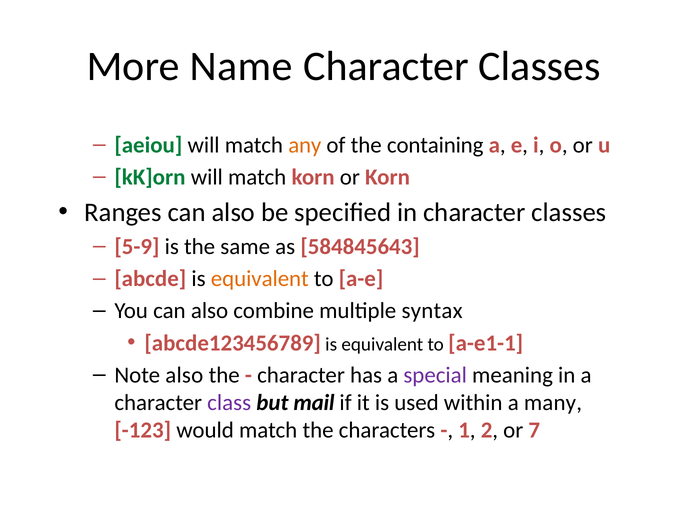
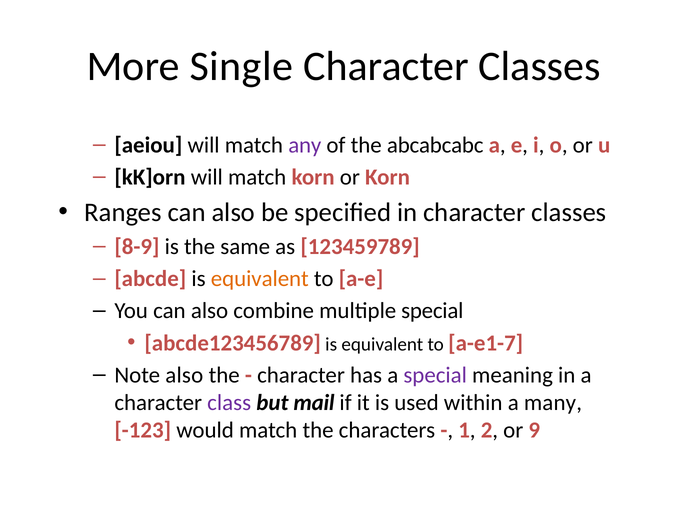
Name: Name -> Single (241, 67)
aeiou colour: green -> black (148, 145)
any colour: orange -> purple (305, 145)
containing: containing -> abcabcabc (435, 145)
kK]orn colour: green -> black (150, 177)
5-9: 5-9 -> 8-9 (137, 247)
584845643: 584845643 -> 123459789 (360, 247)
multiple syntax: syntax -> special (432, 311)
a-e1-1: a-e1-1 -> a-e1-7 (486, 343)
7: 7 -> 9 (534, 430)
